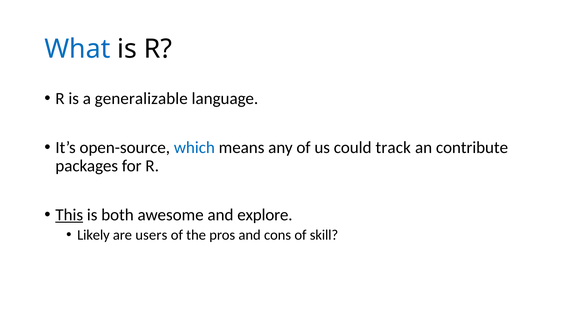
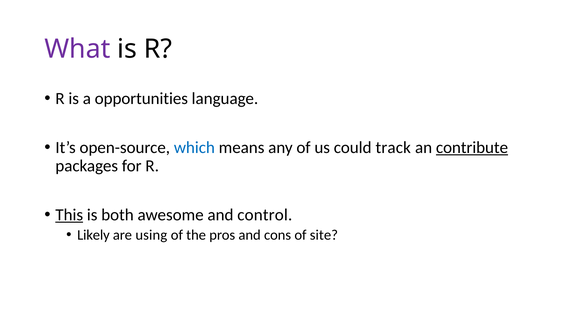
What colour: blue -> purple (77, 49)
generalizable: generalizable -> opportunities (141, 99)
contribute underline: none -> present (472, 147)
explore: explore -> control (265, 215)
users: users -> using (151, 235)
skill: skill -> site (324, 235)
